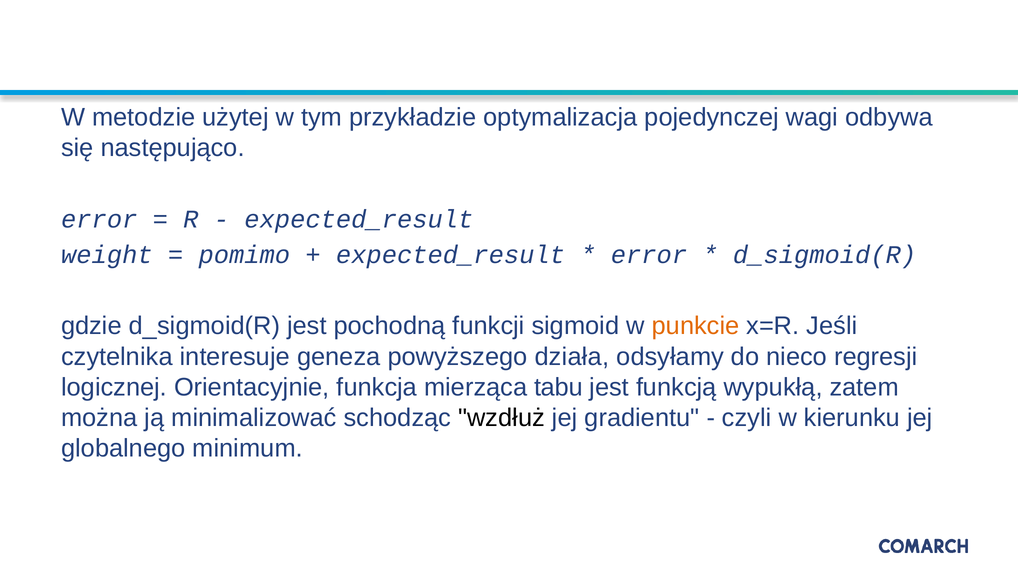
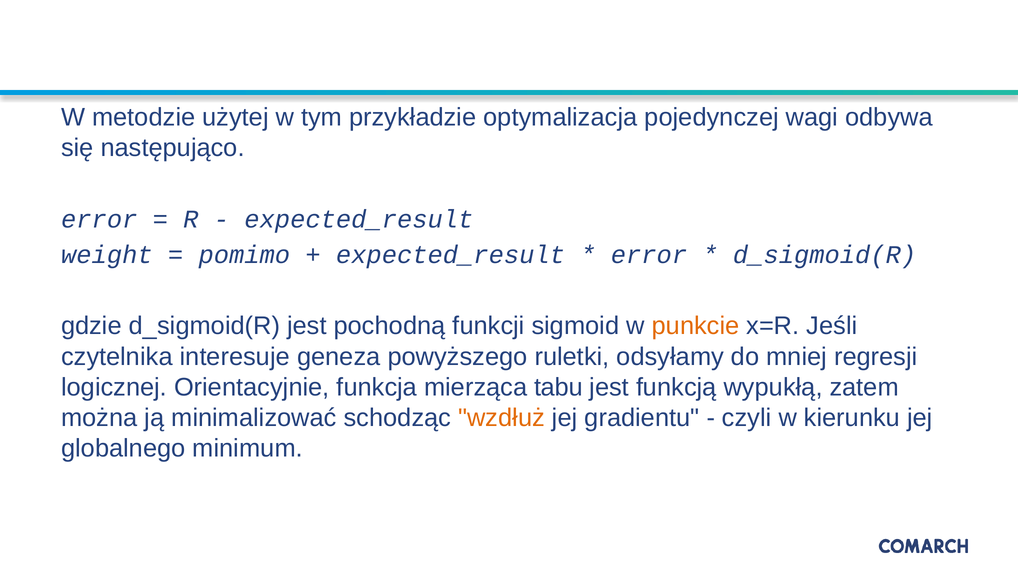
działa: działa -> ruletki (572, 356)
nieco: nieco -> mniej (797, 356)
wzdłuż colour: black -> orange (501, 417)
